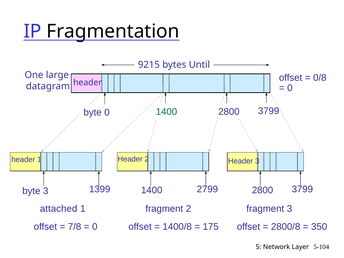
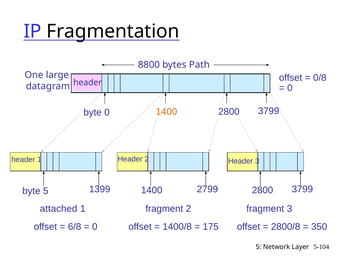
9215: 9215 -> 8800 (149, 65)
Until: Until -> Path (199, 65)
1400 colour: green -> orange (166, 112)
byte 3: 3 -> 5 (46, 191)
7/8: 7/8 -> 6/8 (75, 227)
